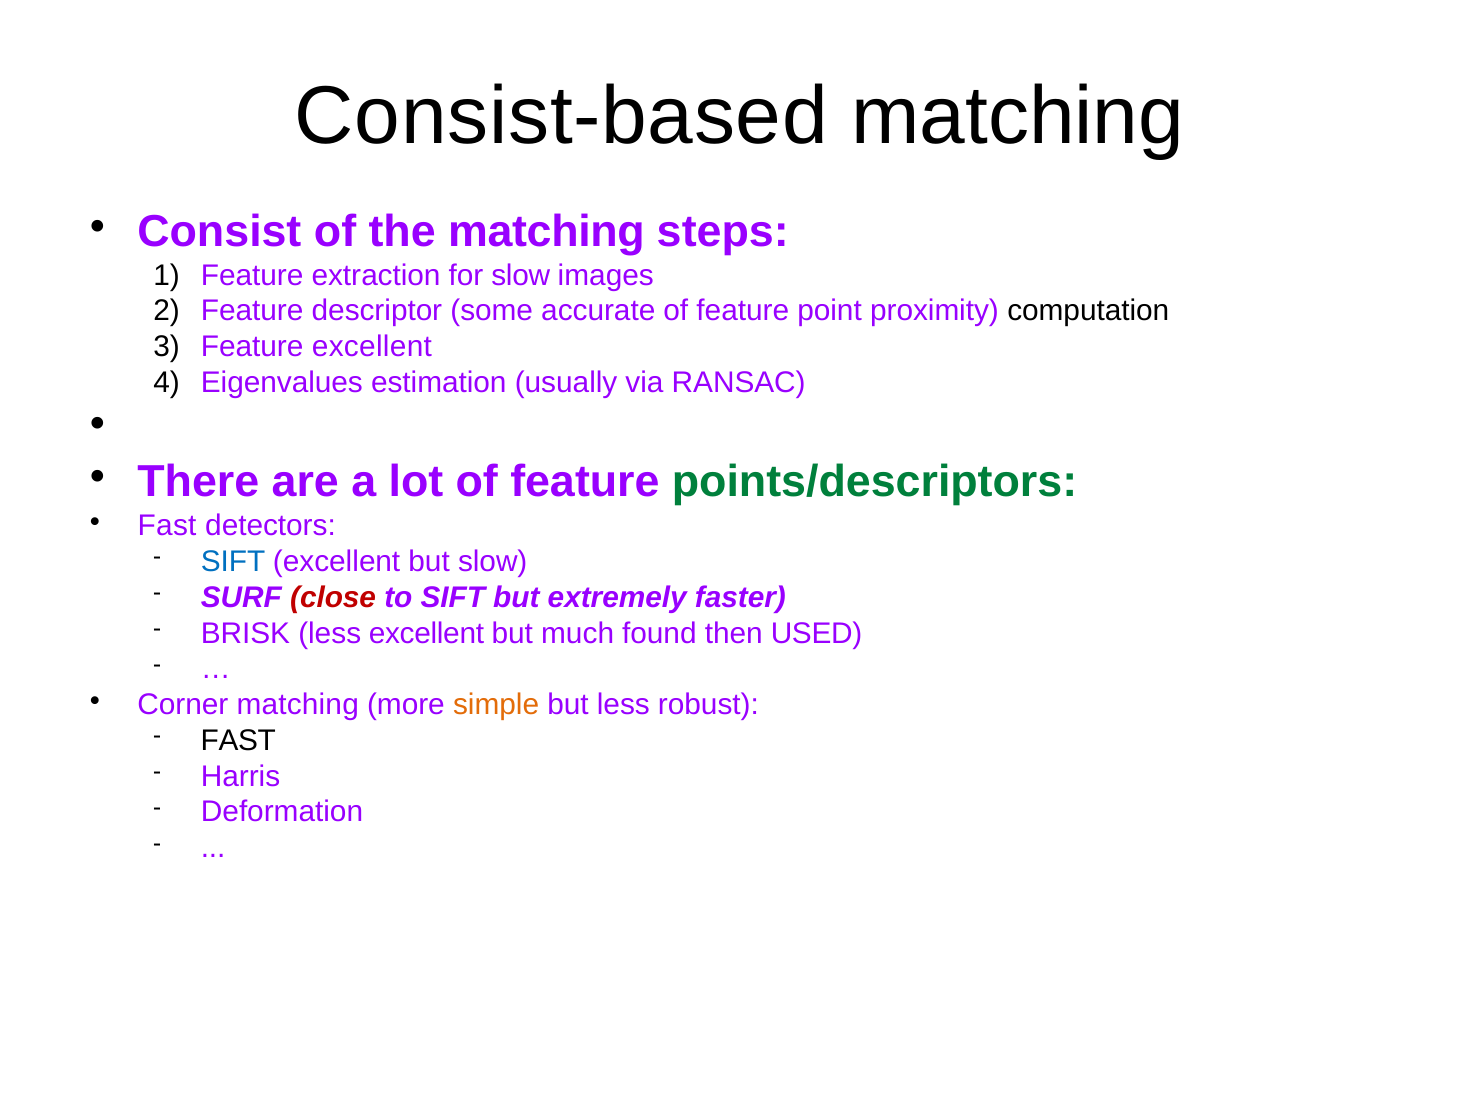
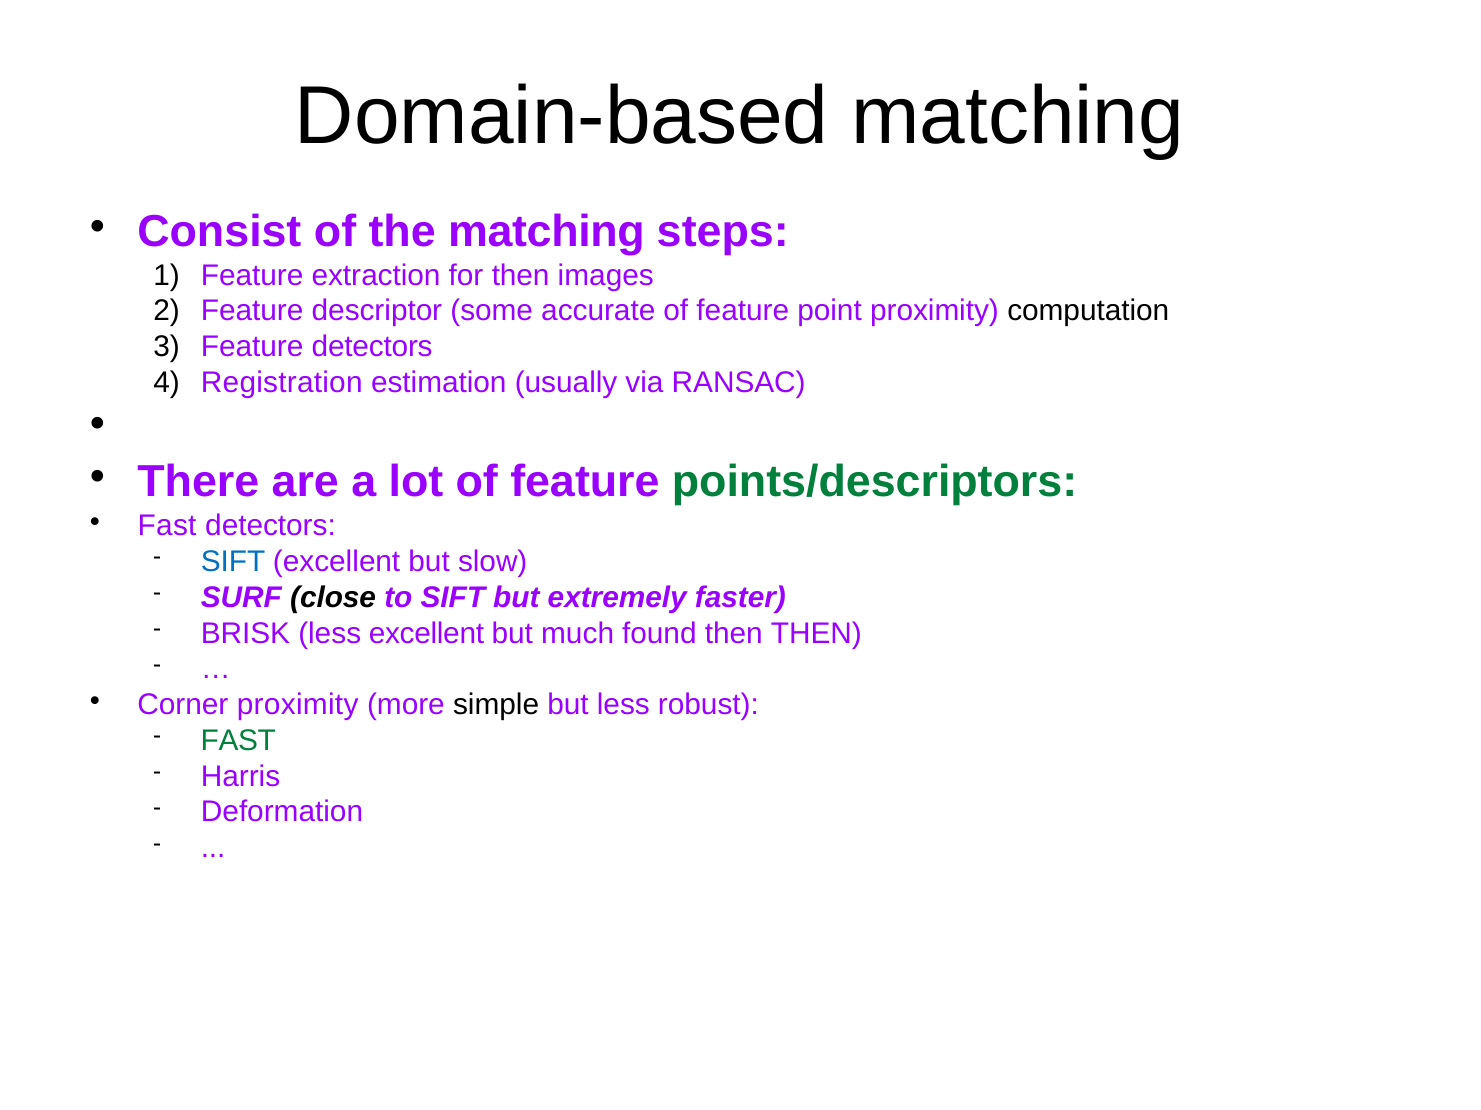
Consist-based: Consist-based -> Domain-based (562, 116)
for slow: slow -> then (521, 275)
Feature excellent: excellent -> detectors (372, 347)
Eigenvalues: Eigenvalues -> Registration (282, 383)
close colour: red -> black (333, 598)
then USED: USED -> THEN (816, 634)
Corner matching: matching -> proximity (298, 705)
simple colour: orange -> black (496, 705)
FAST colour: black -> green (238, 741)
